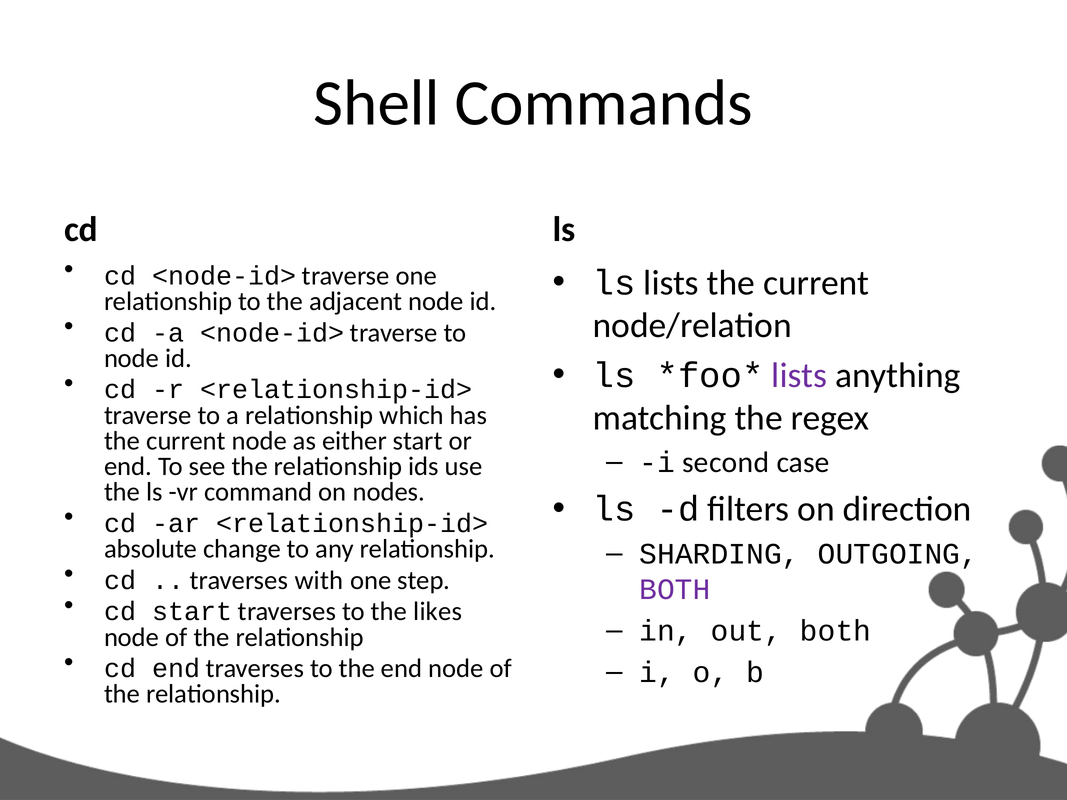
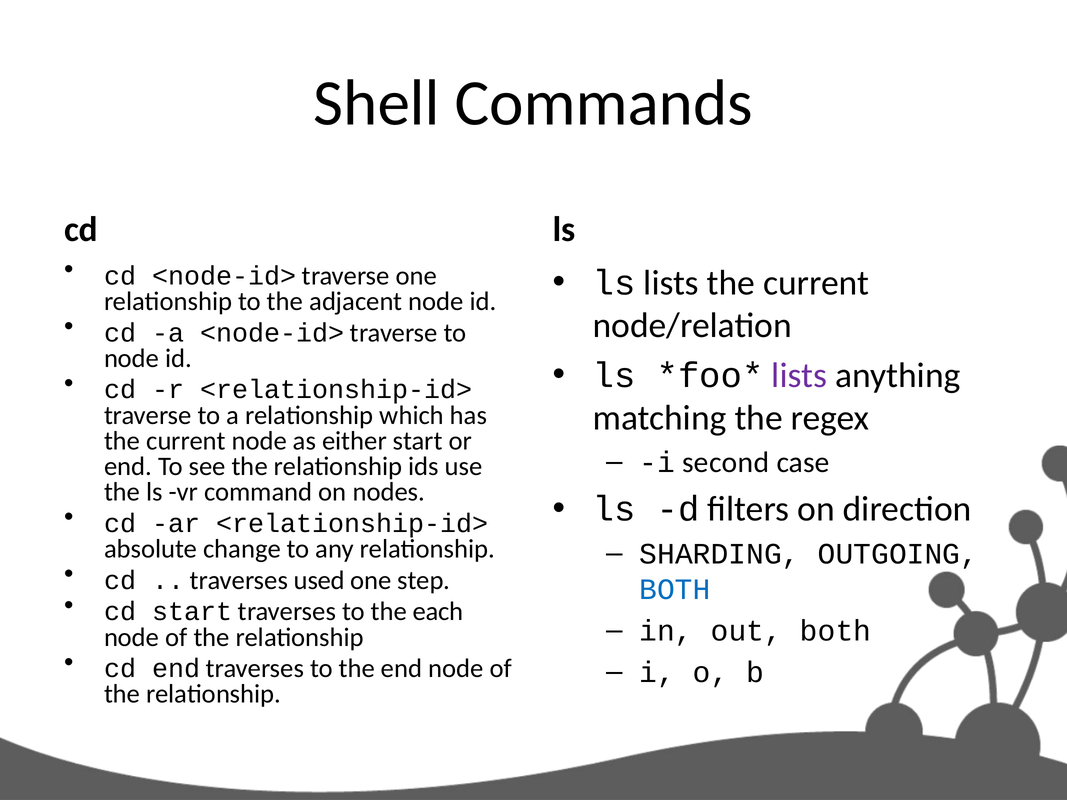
with: with -> used (319, 580)
BOTH colour: purple -> blue (675, 590)
likes: likes -> each (438, 612)
